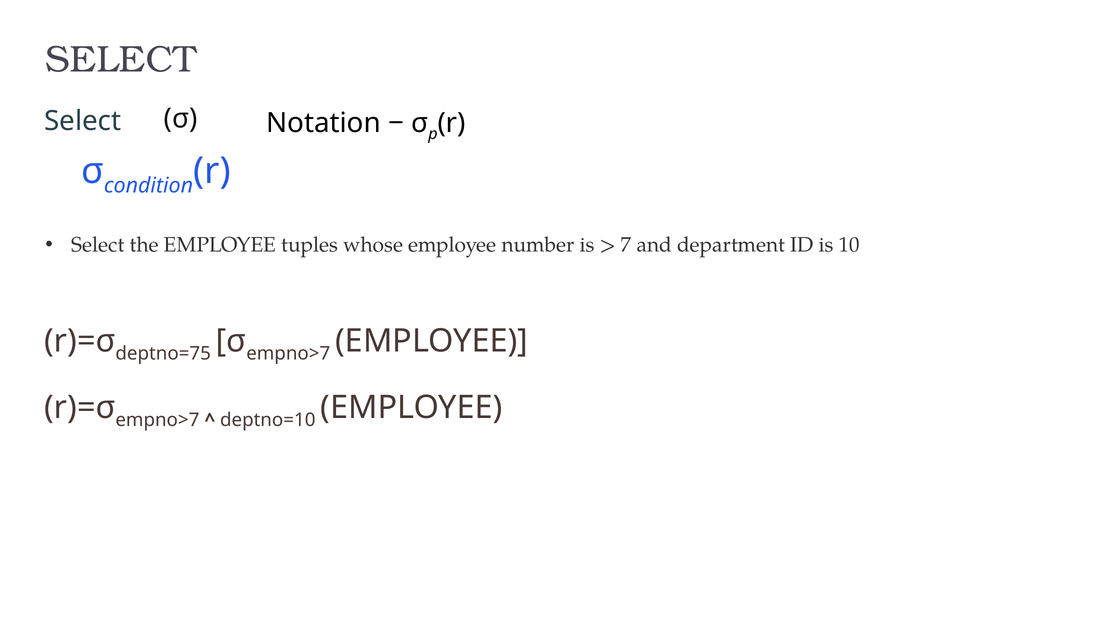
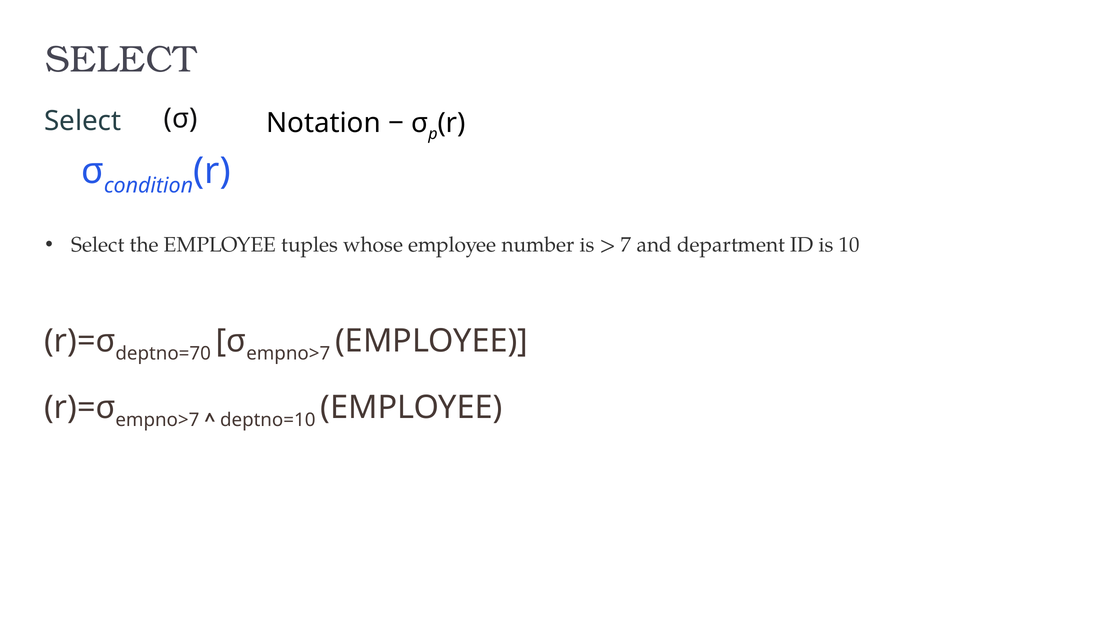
deptno=75: deptno=75 -> deptno=70 (163, 354)
